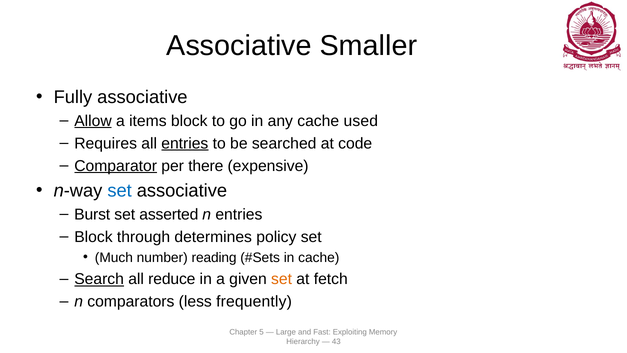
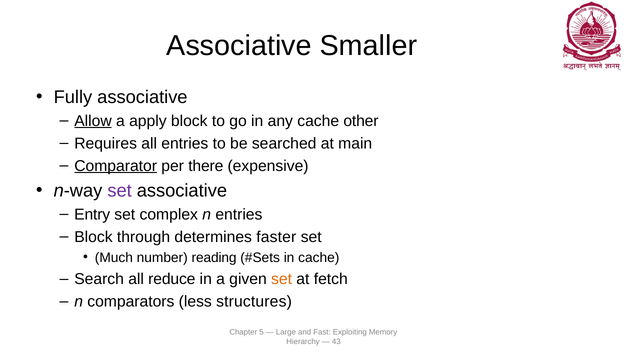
items: items -> apply (148, 121)
used: used -> other (361, 121)
entries underline: present -> none (185, 143)
code: code -> main (355, 143)
set colour: blue -> purple (120, 191)
Burst: Burst -> Entry (92, 214)
asserted: asserted -> complex (169, 214)
policy: policy -> faster (276, 237)
Search underline: present -> none (99, 279)
frequently: frequently -> structures (254, 301)
